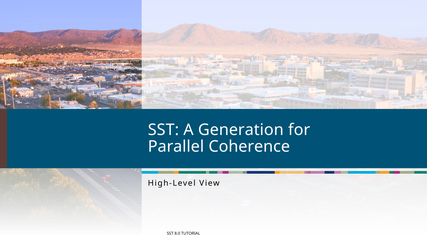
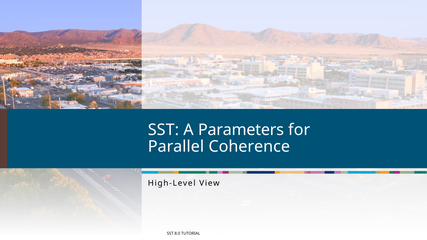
Generation: Generation -> Parameters (241, 130)
